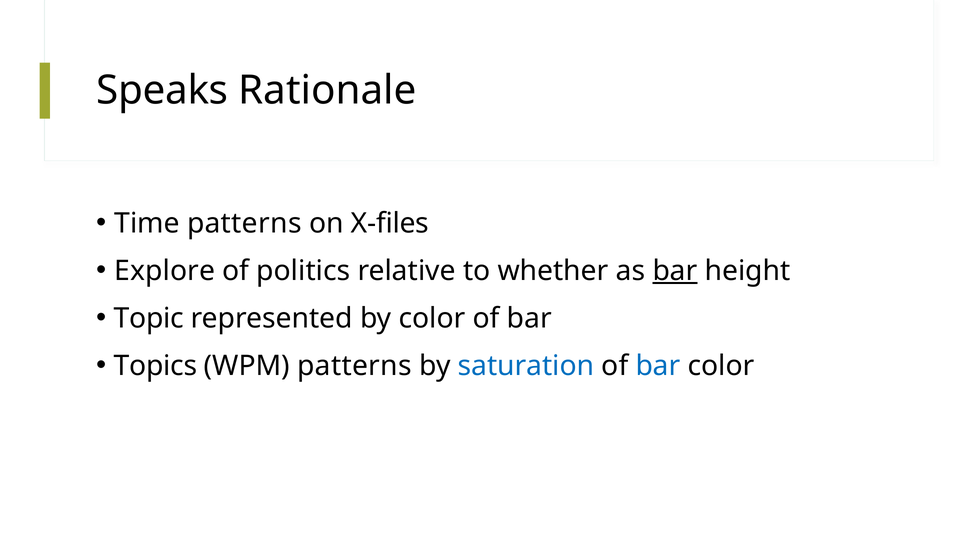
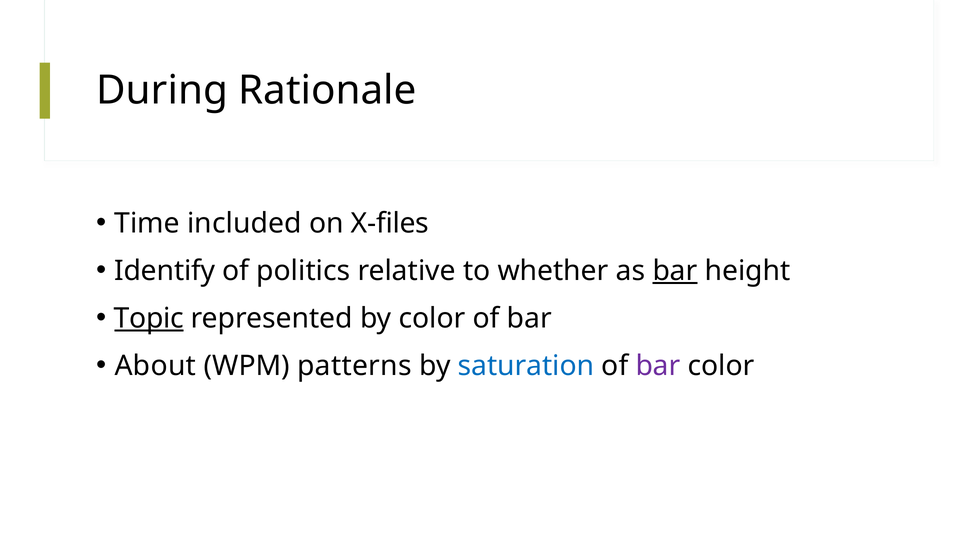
Speaks: Speaks -> During (162, 90)
Time patterns: patterns -> included (244, 223)
Explore: Explore -> Identify (165, 271)
Topic underline: none -> present (149, 318)
Topics: Topics -> About (155, 366)
bar colour: blue -> purple (658, 366)
